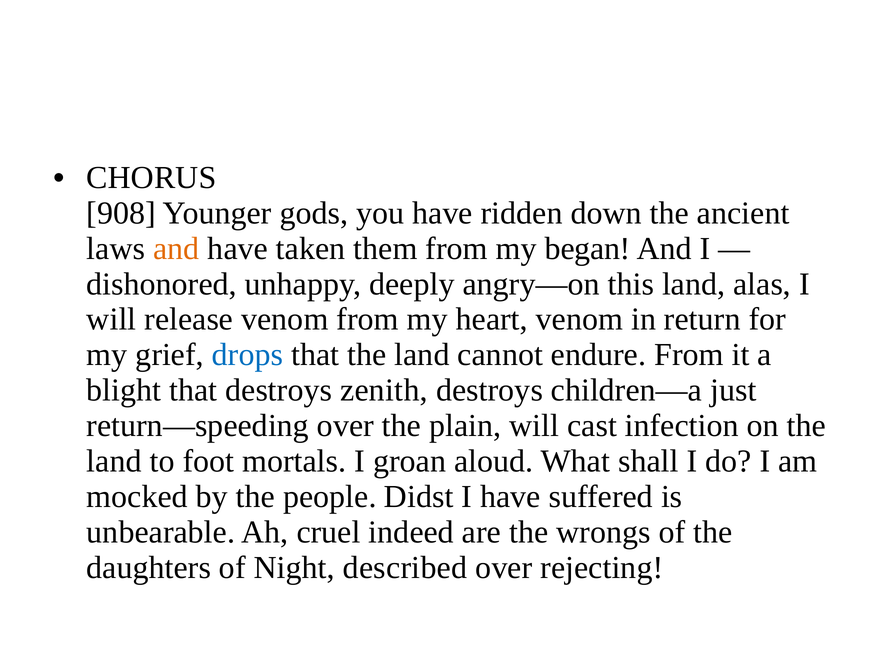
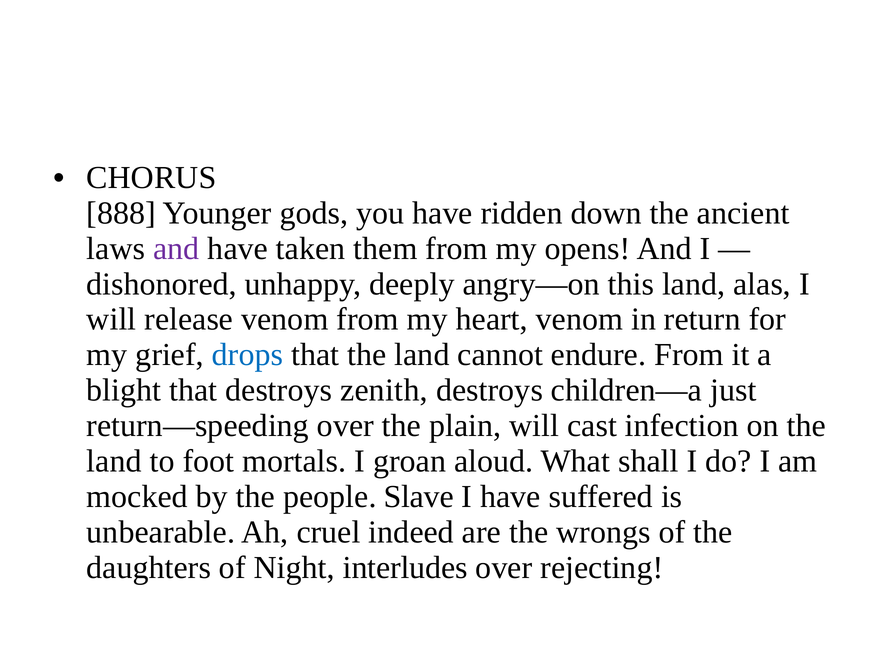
908: 908 -> 888 (121, 213)
and colour: orange -> purple (176, 249)
began: began -> opens (587, 249)
Didst: Didst -> Slave (419, 497)
described: described -> interludes (405, 568)
